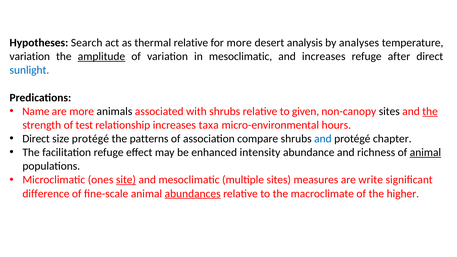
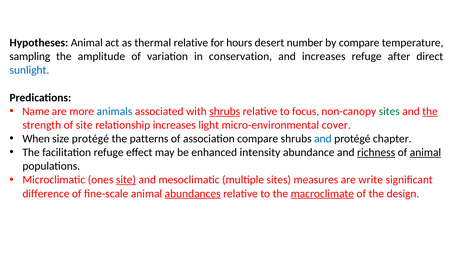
Hypotheses Search: Search -> Animal (87, 43)
for more: more -> hours (239, 43)
analysis: analysis -> number (305, 43)
by analyses: analyses -> compare (359, 43)
variation: variation -> sampling (30, 57)
amplitude underline: present -> none (101, 57)
in mesoclimatic: mesoclimatic -> conservation (241, 57)
animals colour: black -> blue (114, 111)
shrubs underline: none -> present (225, 111)
given: given -> focus (306, 111)
sites colour: black -> green (389, 111)
of test: test -> site (84, 125)
taxa: taxa -> light (209, 125)
hours: hours -> cover (336, 125)
Direct: Direct -> When (36, 139)
richness underline: none -> present (376, 152)
macroclimate underline: none -> present (322, 194)
higher: higher -> design (403, 194)
